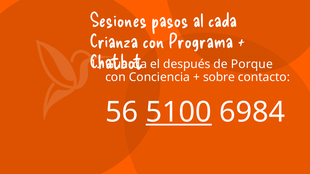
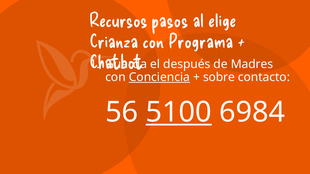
Sesiones: Sesiones -> Recursos (119, 21)
cada: cada -> elige (222, 21)
Porque: Porque -> Madres (252, 64)
Conciencia underline: none -> present (159, 77)
